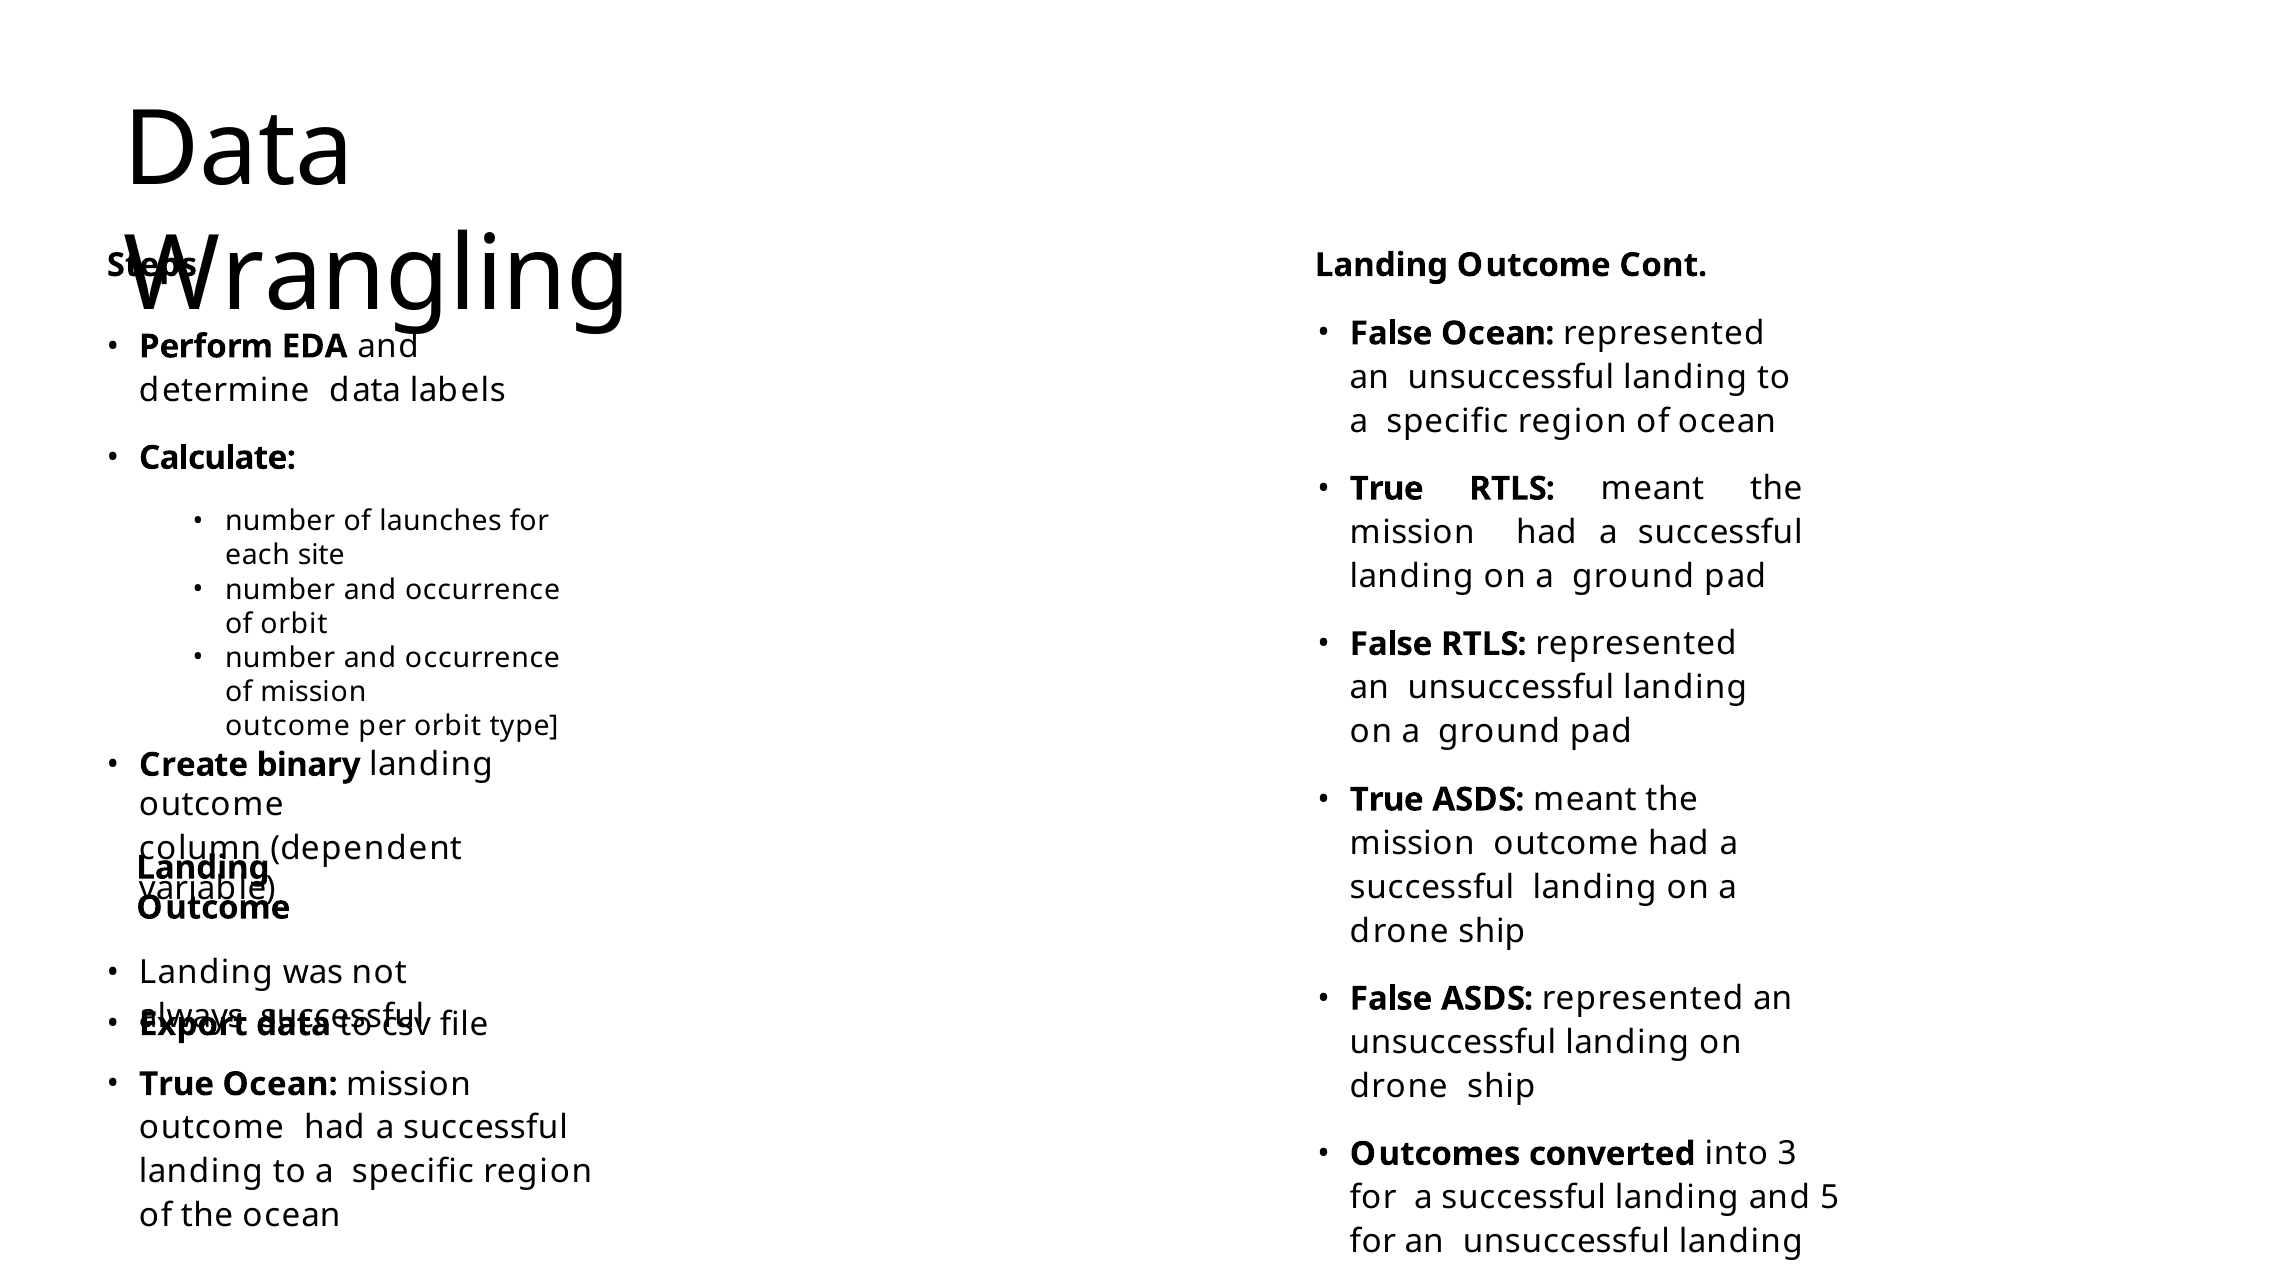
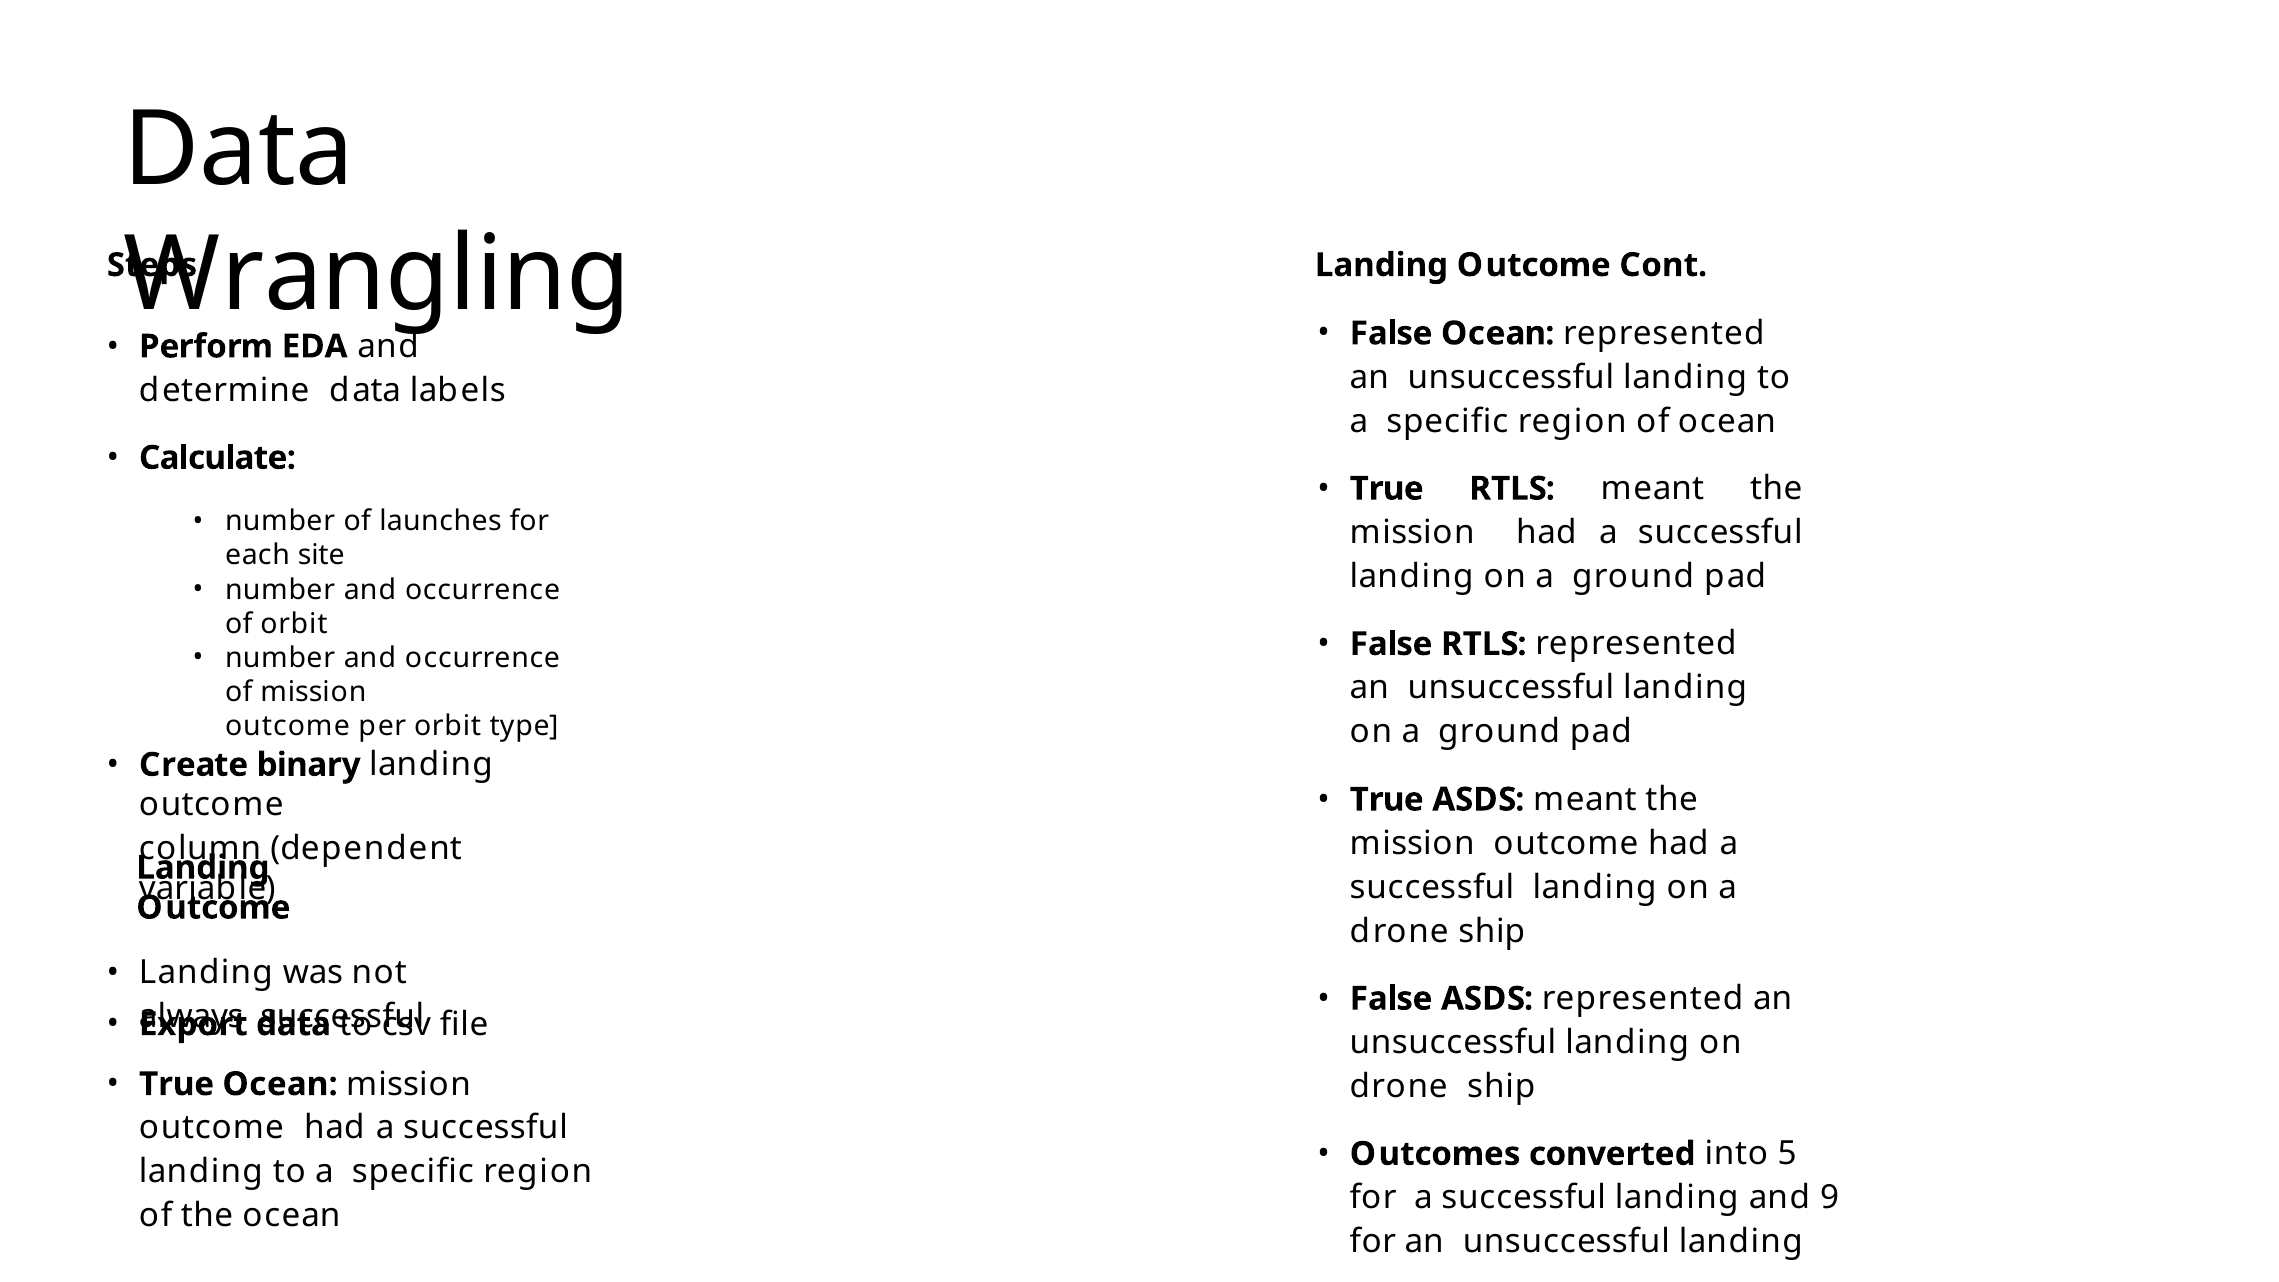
3: 3 -> 5 (1787, 1154)
5: 5 -> 9 (1830, 1198)
